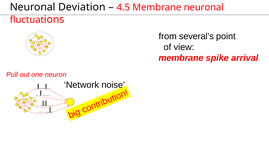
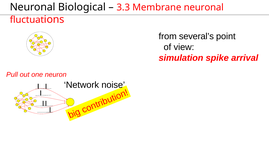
Deviation: Deviation -> Biological (82, 7)
4.5: 4.5 -> 3.3 (123, 7)
membrane: membrane -> simulation (181, 58)
